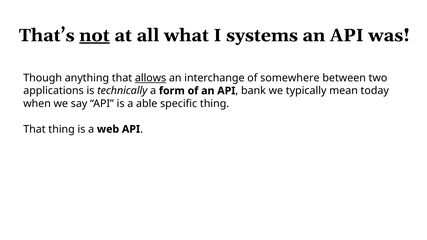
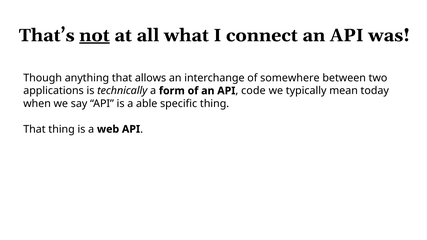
systems: systems -> connect (262, 35)
allows underline: present -> none (151, 78)
bank: bank -> code (253, 91)
